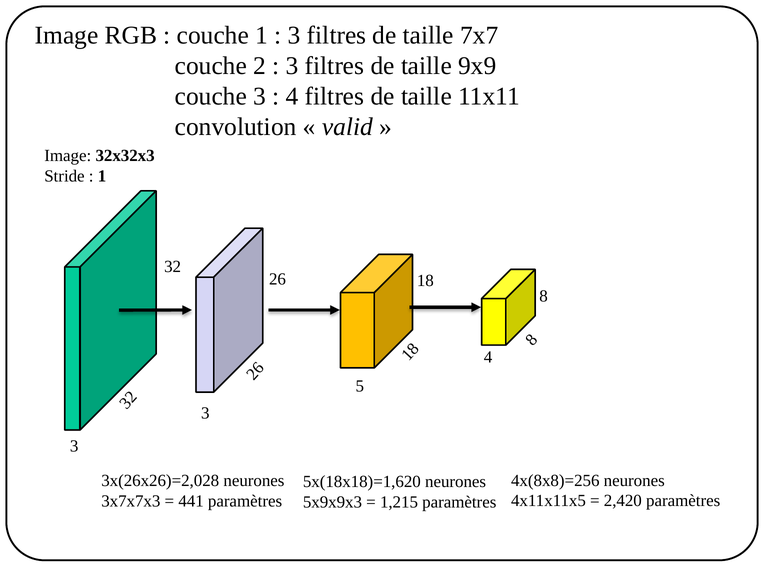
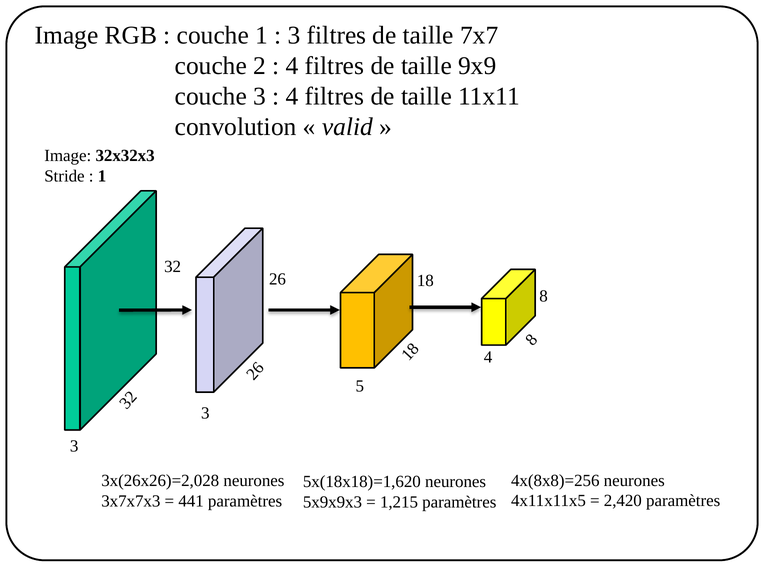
3: 3 -> 4 (292, 66)
